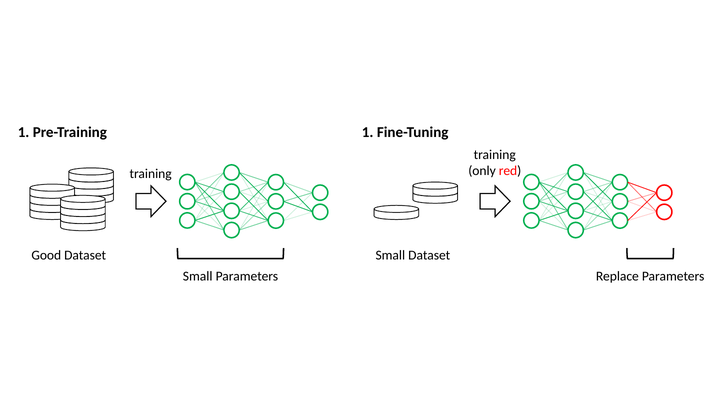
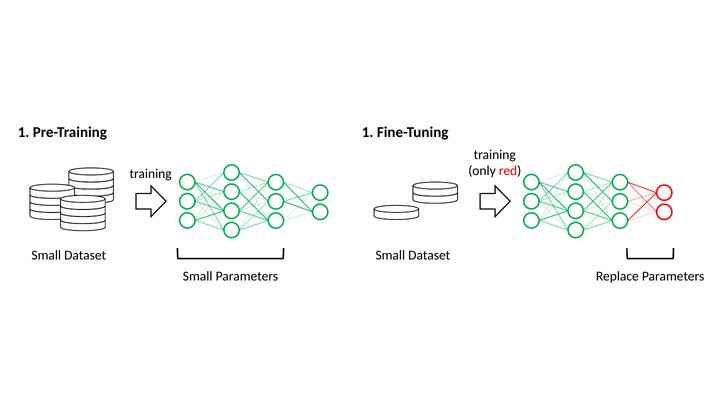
Good: Good -> Small (46, 255)
